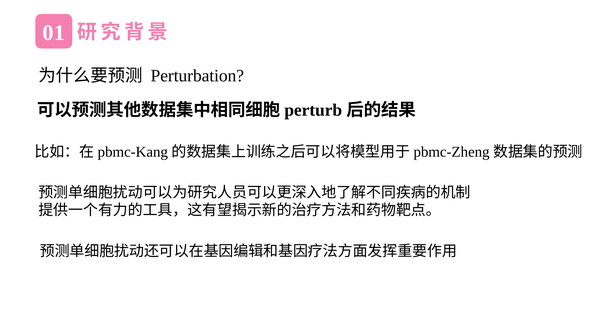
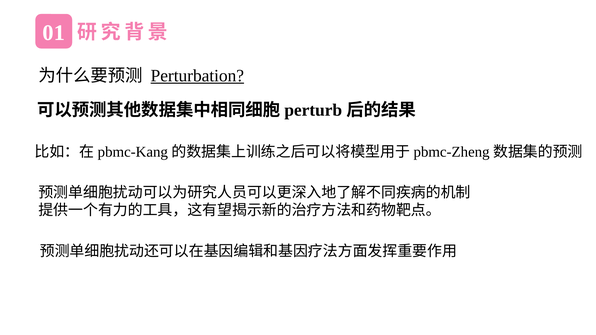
Perturbation underline: none -> present (197, 76)
